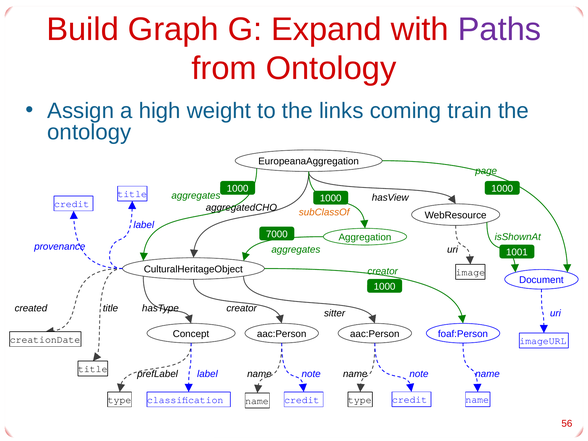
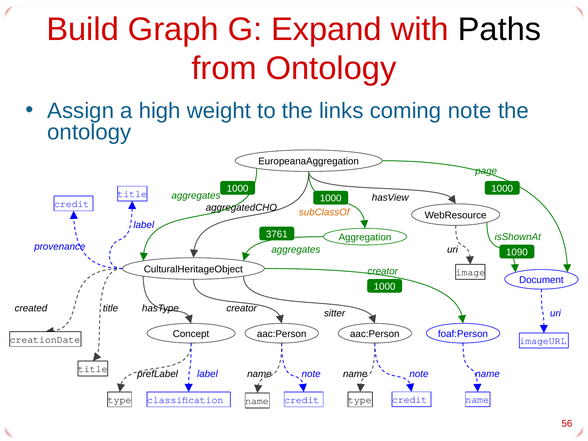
Paths colour: purple -> black (500, 29)
coming train: train -> note (470, 111)
7000: 7000 -> 3761 (277, 234)
1001: 1001 -> 1090 (517, 252)
